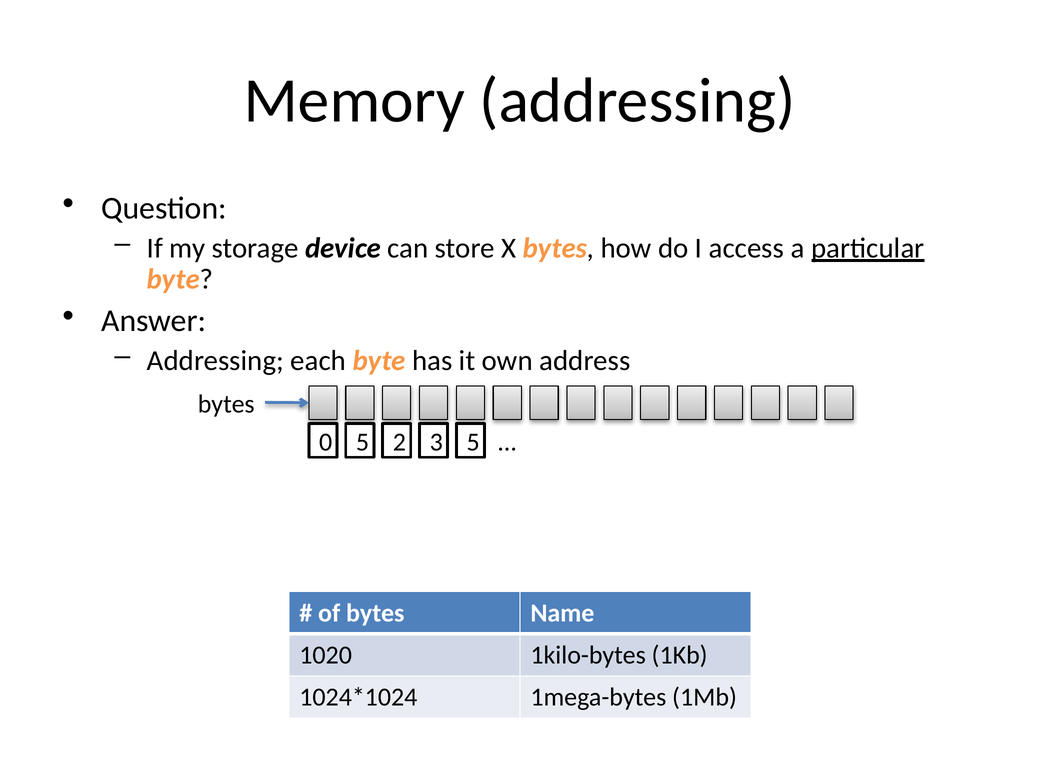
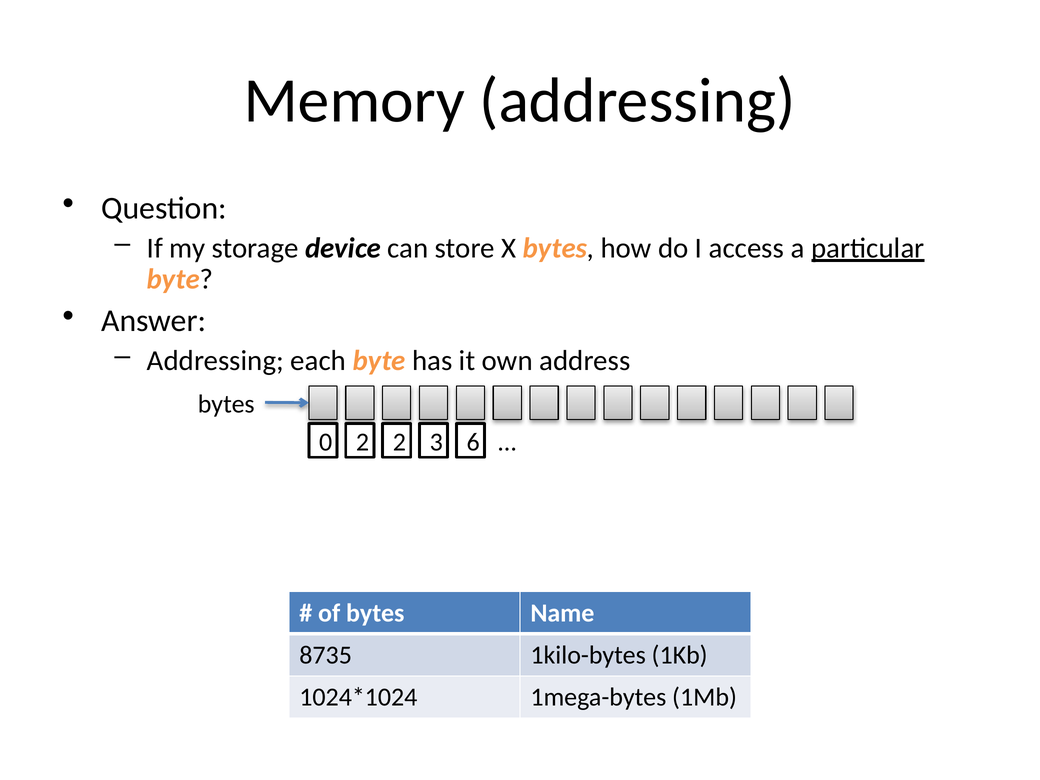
0 5: 5 -> 2 (363, 442)
3 5: 5 -> 6 (473, 442)
1020: 1020 -> 8735 (326, 655)
